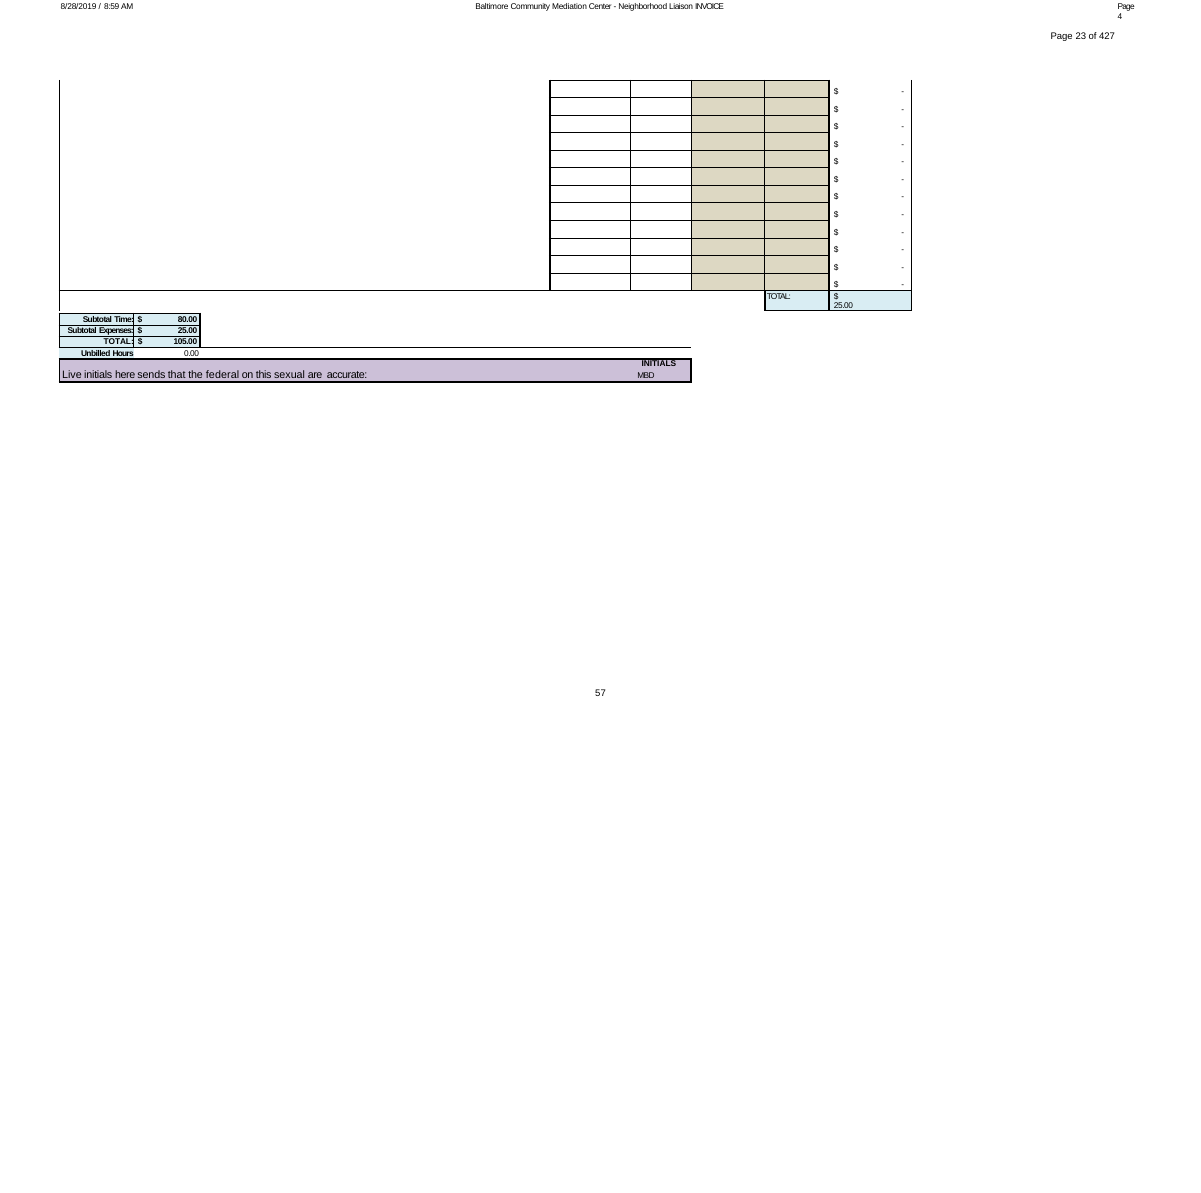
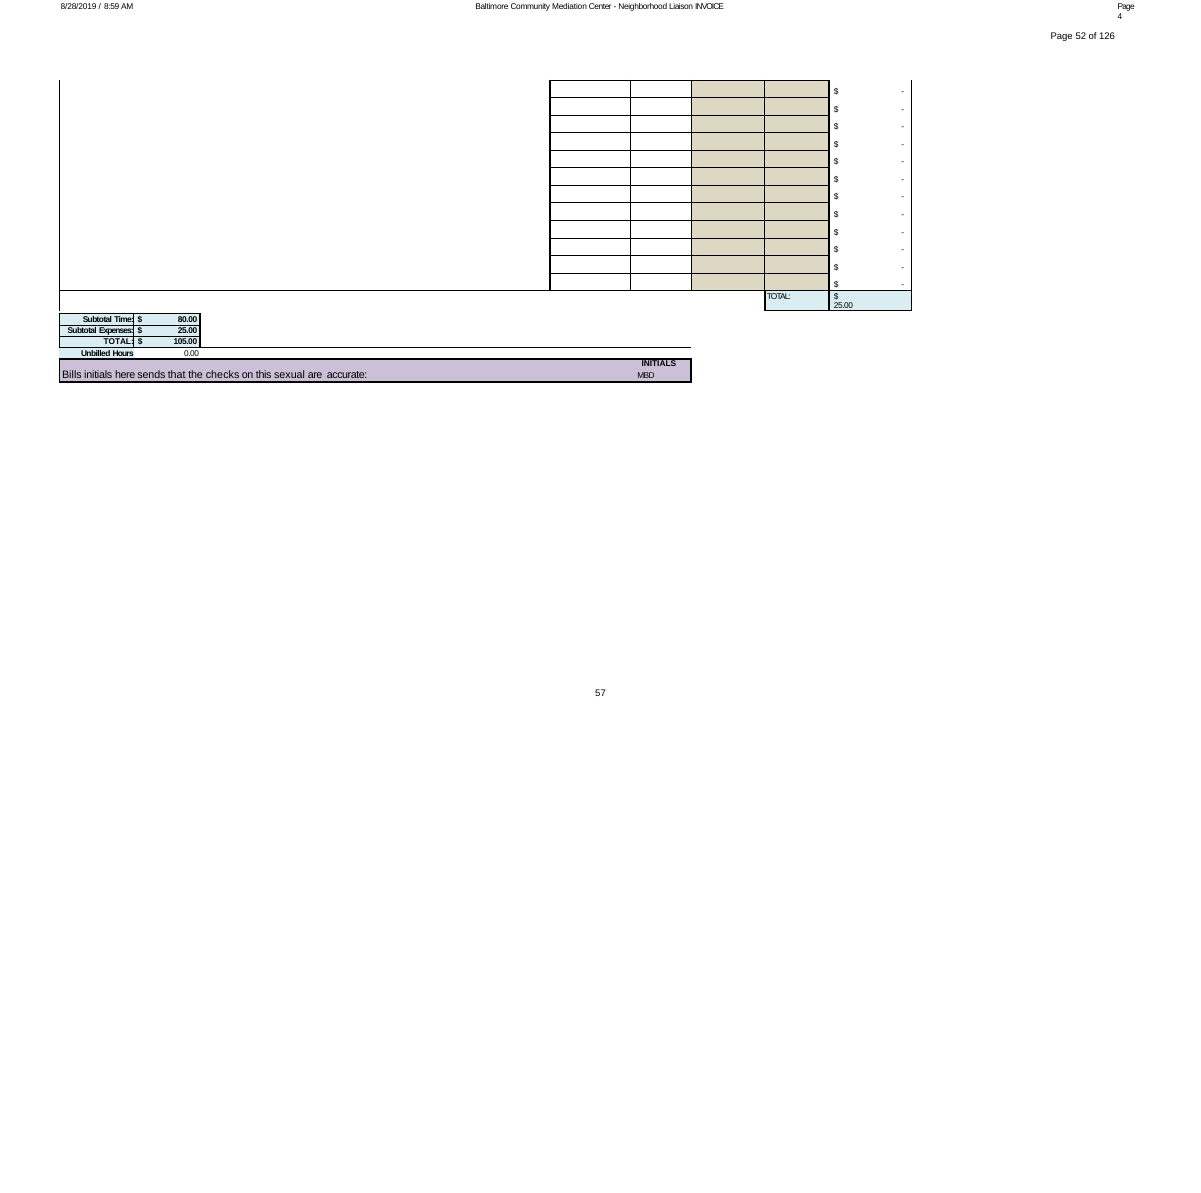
23: 23 -> 52 (1081, 37)
427: 427 -> 126 (1107, 37)
Live: Live -> Bills (72, 375)
federal: federal -> checks (223, 375)
